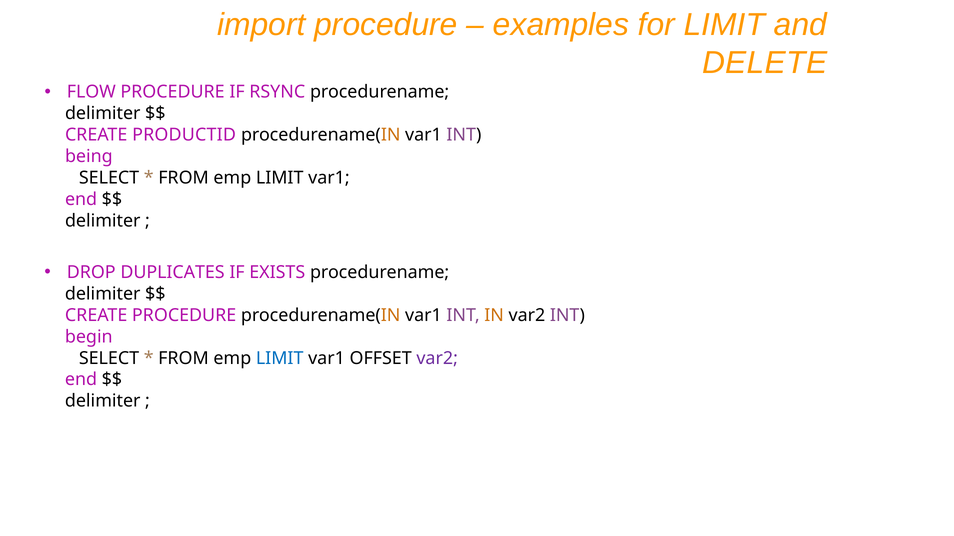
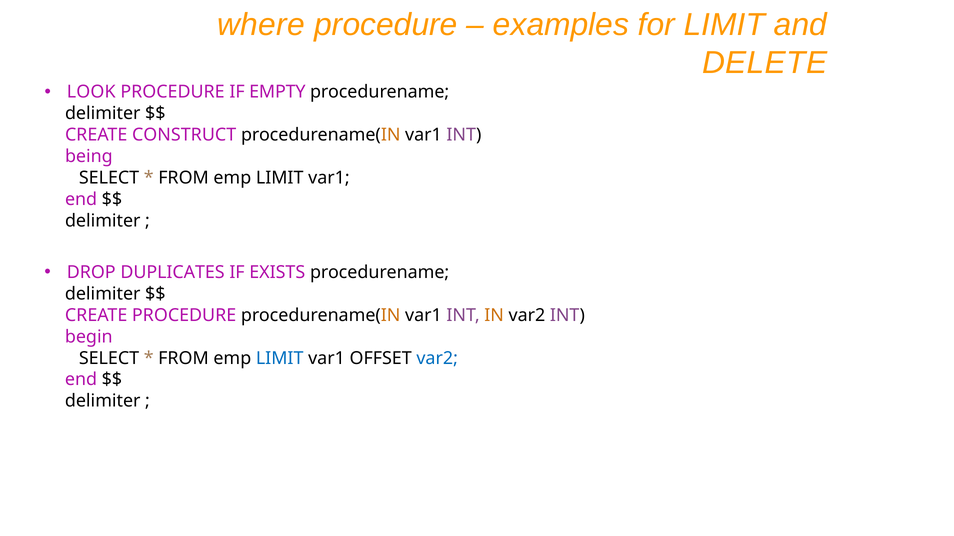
import: import -> where (261, 25)
FLOW: FLOW -> LOOK (91, 92)
RSYNC: RSYNC -> EMPTY (277, 92)
PRODUCTID: PRODUCTID -> CONSTRUCT (184, 135)
var2 colour: purple -> blue (437, 359)
